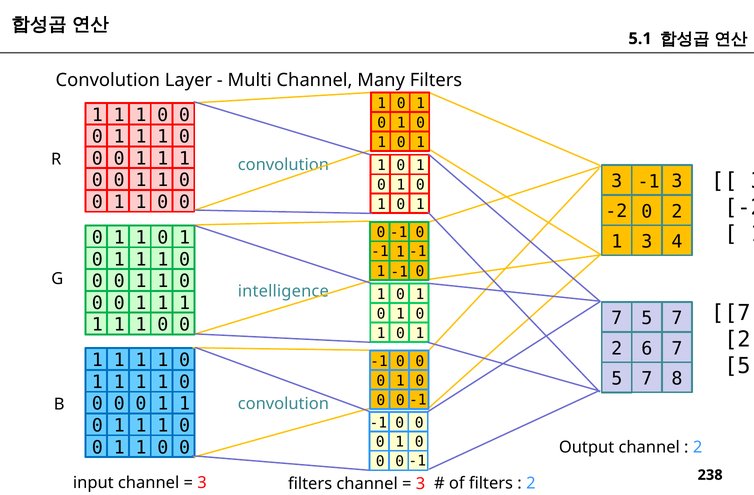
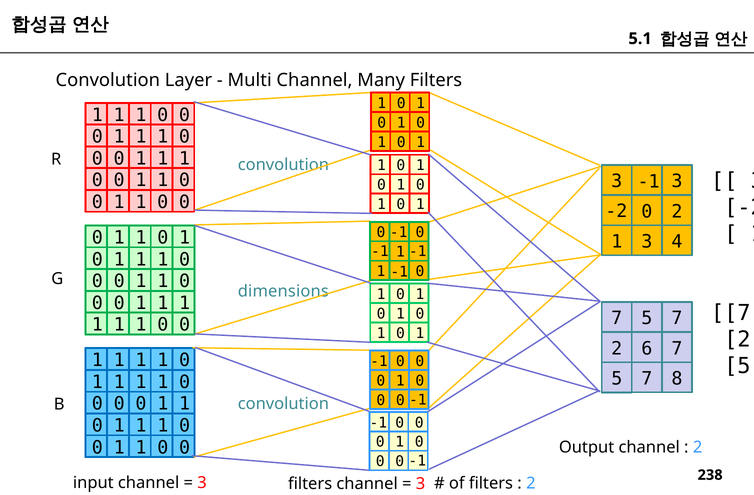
intelligence: intelligence -> dimensions (283, 292)
